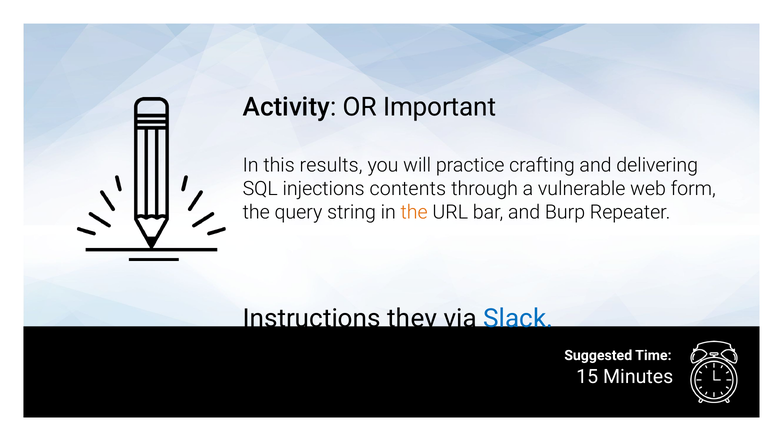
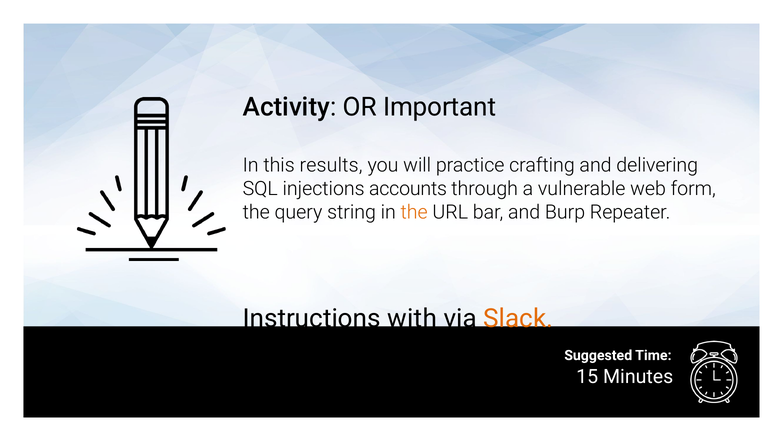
contents: contents -> accounts (408, 189)
they: they -> with (412, 318)
Slack colour: blue -> orange (518, 318)
